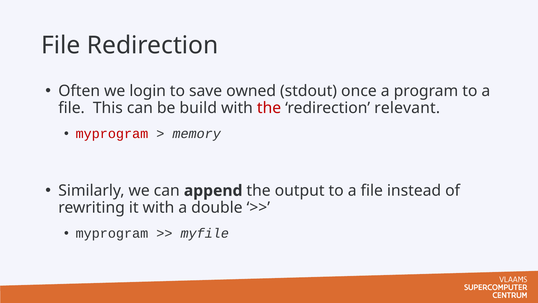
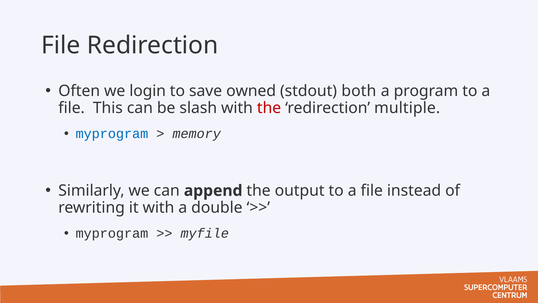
once: once -> both (359, 91)
build: build -> slash (198, 108)
relevant: relevant -> multiple (407, 108)
myprogram colour: red -> blue (112, 134)
